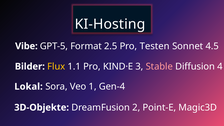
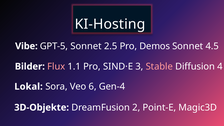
GPT-5 Format: Format -> Sonnet (86, 46)
Testen: Testen -> Demos (155, 46)
Flux colour: yellow -> pink (56, 66)
KIND·E: KIND·E -> SIND·E (118, 66)
1: 1 -> 6 (93, 87)
